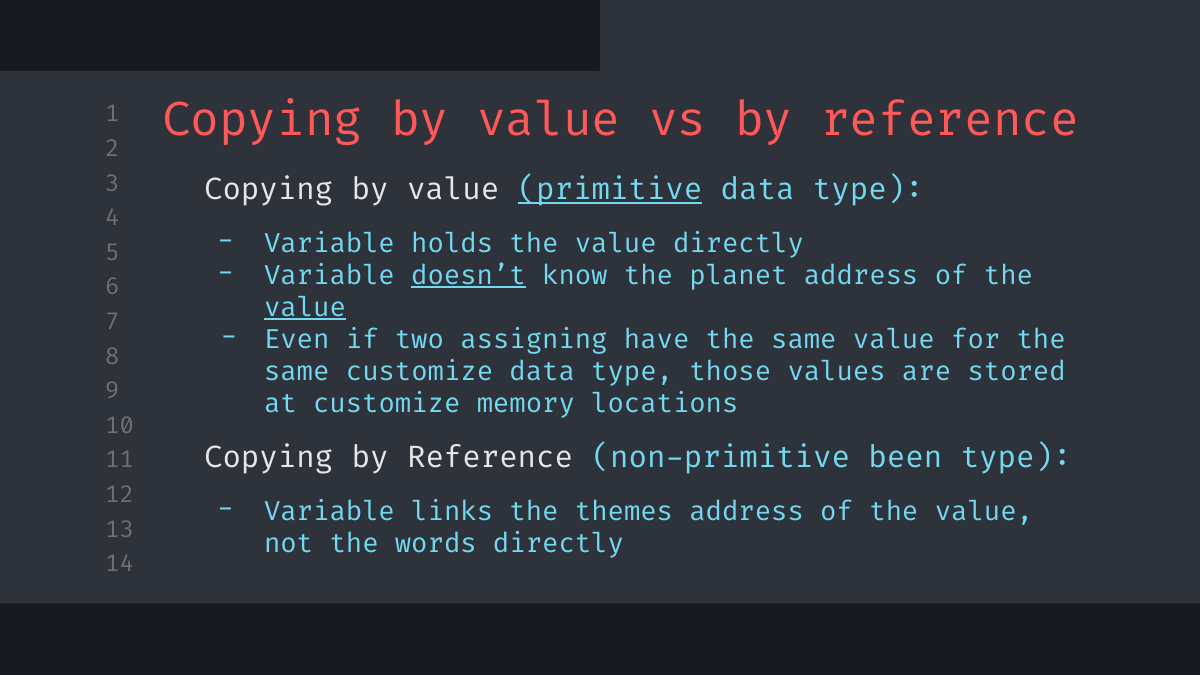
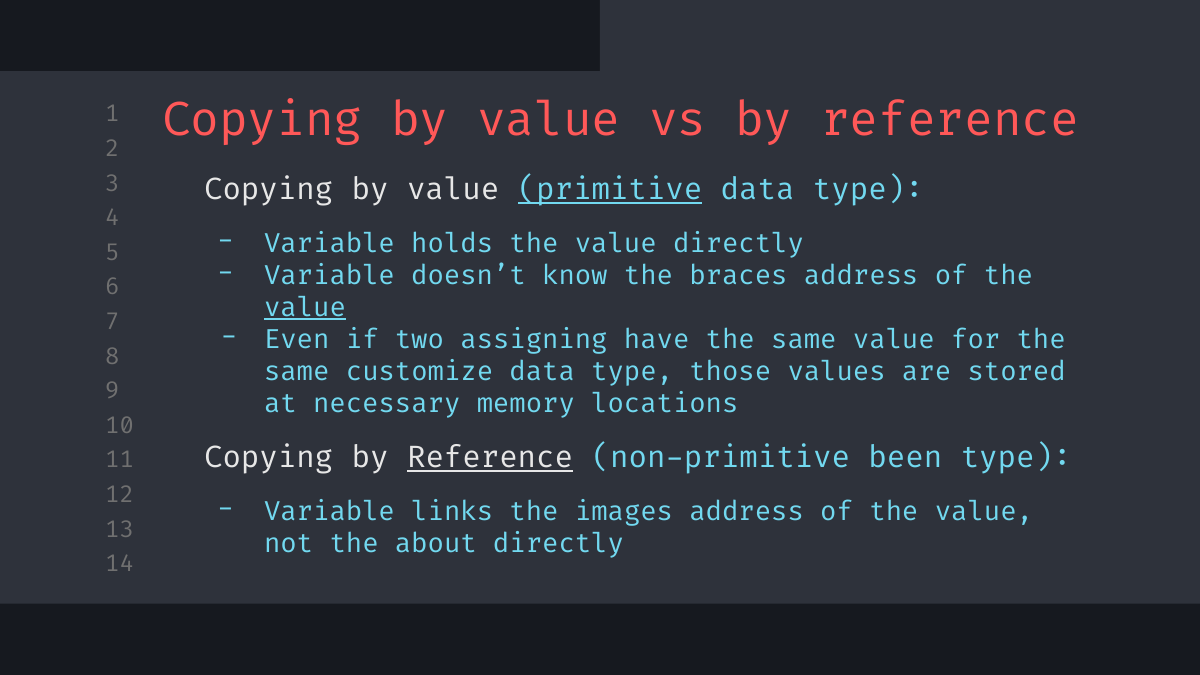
doesn’t underline: present -> none (469, 276)
planet: planet -> braces (738, 276)
at customize: customize -> necessary (387, 404)
Reference underline: none -> present (490, 458)
themes: themes -> images (624, 511)
words: words -> about (436, 543)
